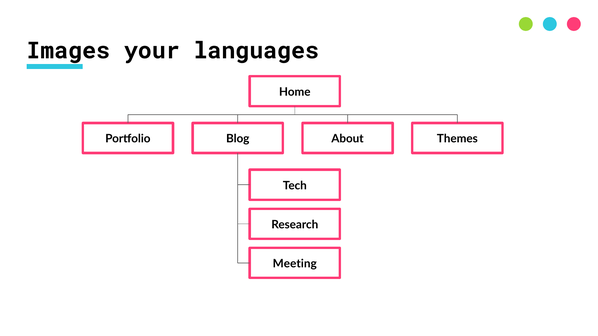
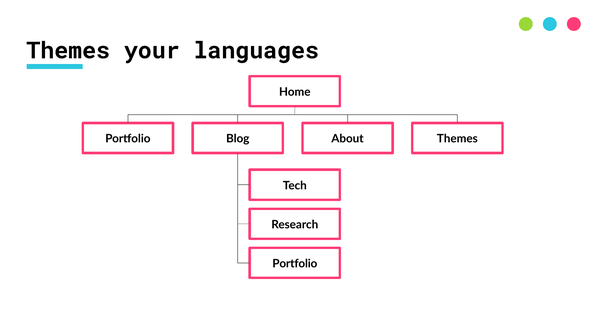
Images: Images -> Themes (68, 51)
Meeting: Meeting -> Portfolio (295, 264)
